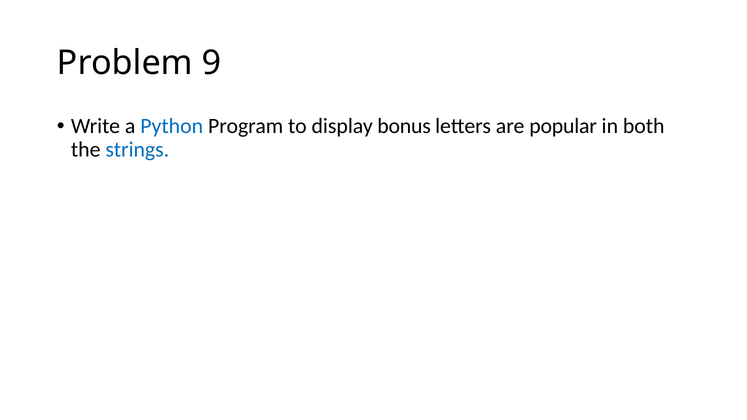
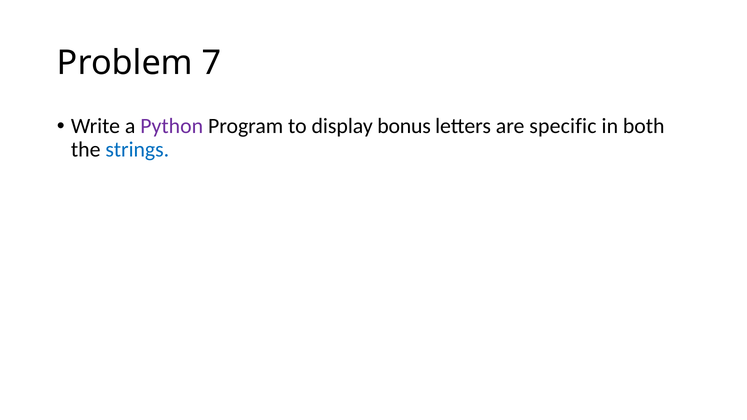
9: 9 -> 7 (212, 63)
Python colour: blue -> purple (172, 126)
popular: popular -> specific (563, 126)
